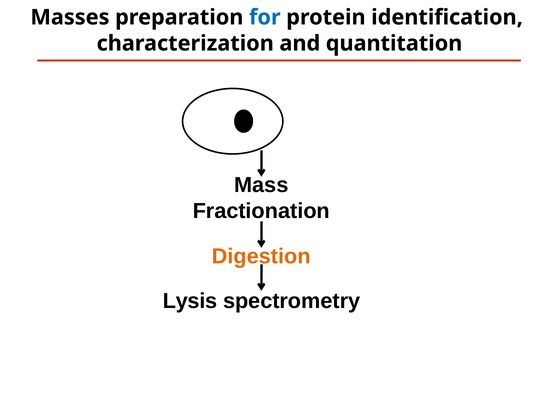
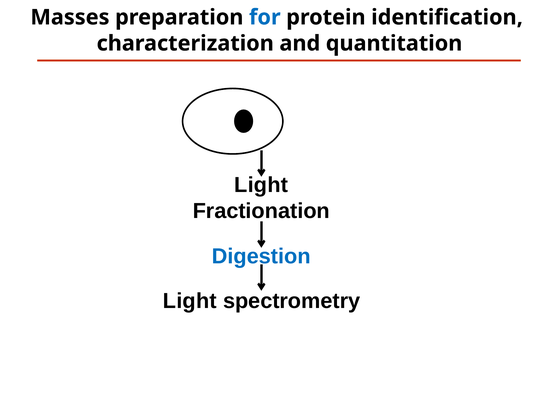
Mass: Mass -> Light (261, 185)
Digestion colour: orange -> blue (261, 256)
Lysis: Lysis -> Light (190, 301)
